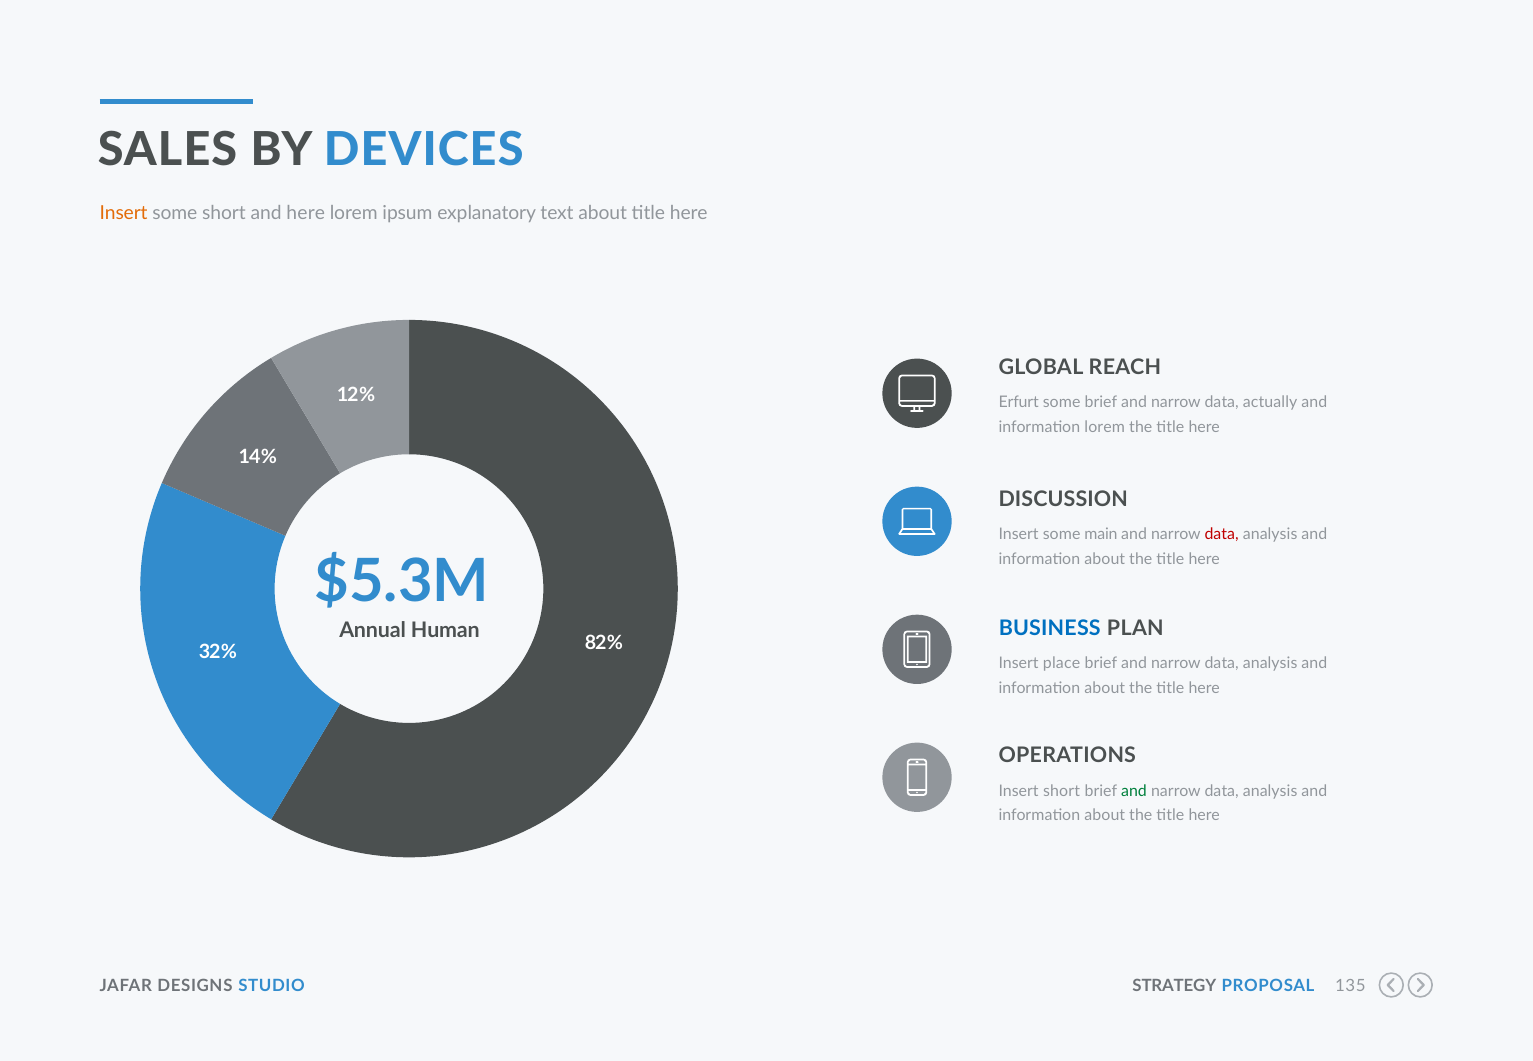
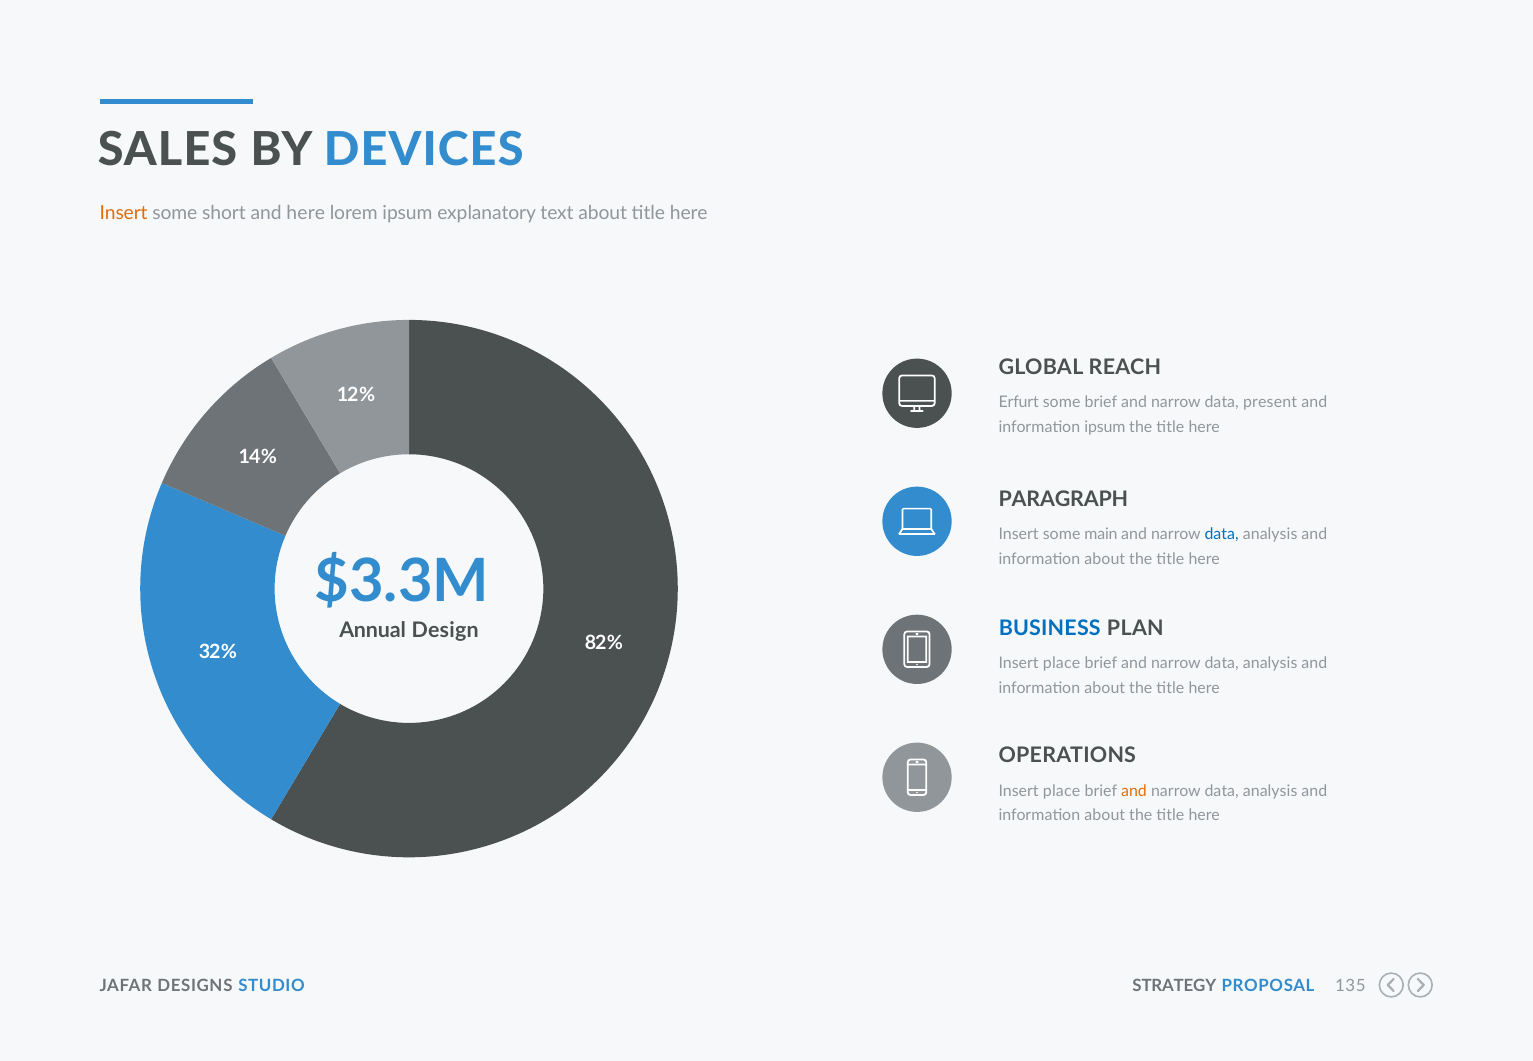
actually: actually -> present (1270, 403)
information lorem: lorem -> ipsum (1105, 427)
DISCUSSION: DISCUSSION -> PARAGRAPH (1063, 500)
data colour: red -> blue (1222, 535)
$5.3M: $5.3M -> $3.3M (402, 582)
Human: Human -> Design (445, 630)
short: short -> place (1062, 791)
and colour: green -> orange (1134, 791)
